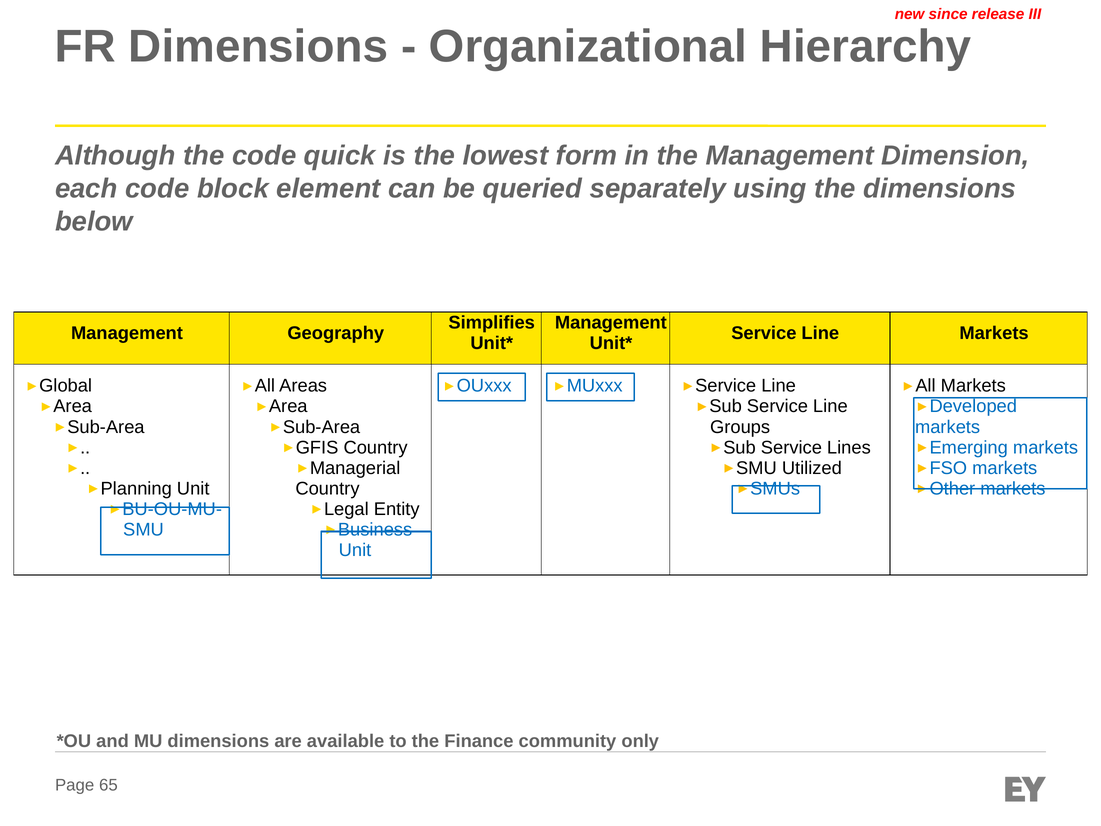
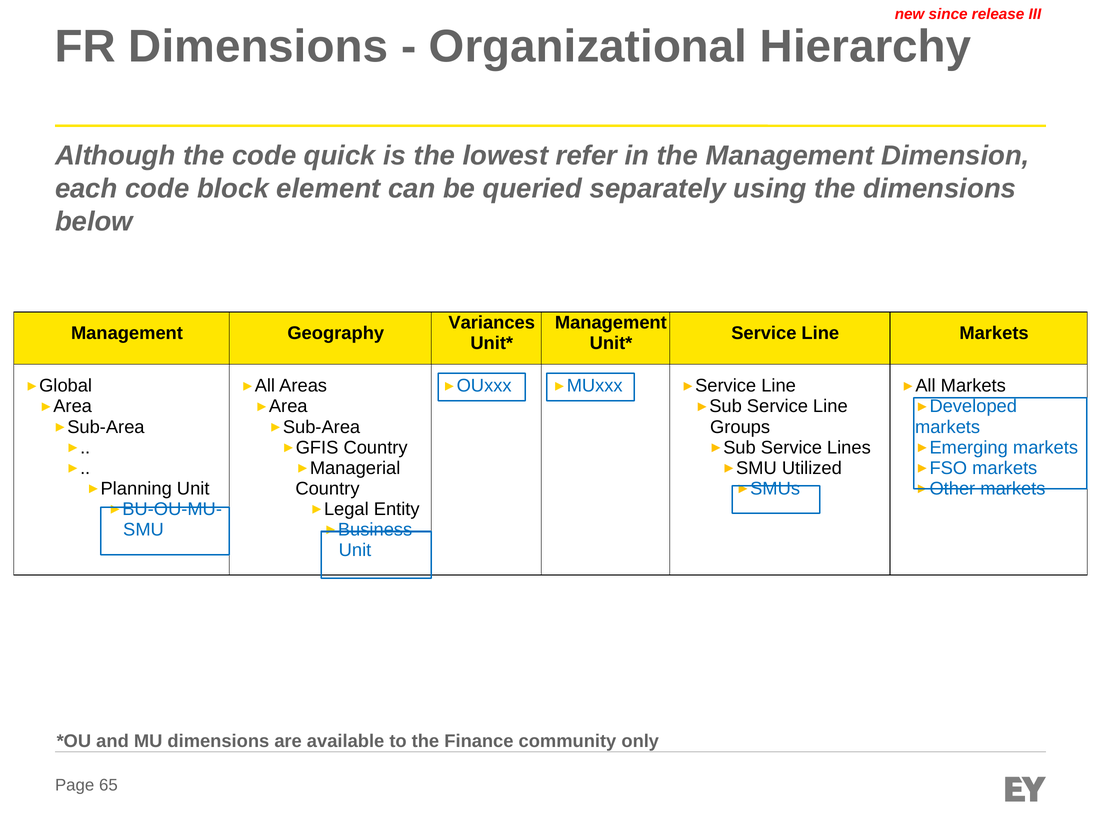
form: form -> refer (586, 156)
Simplifies: Simplifies -> Variances (492, 323)
